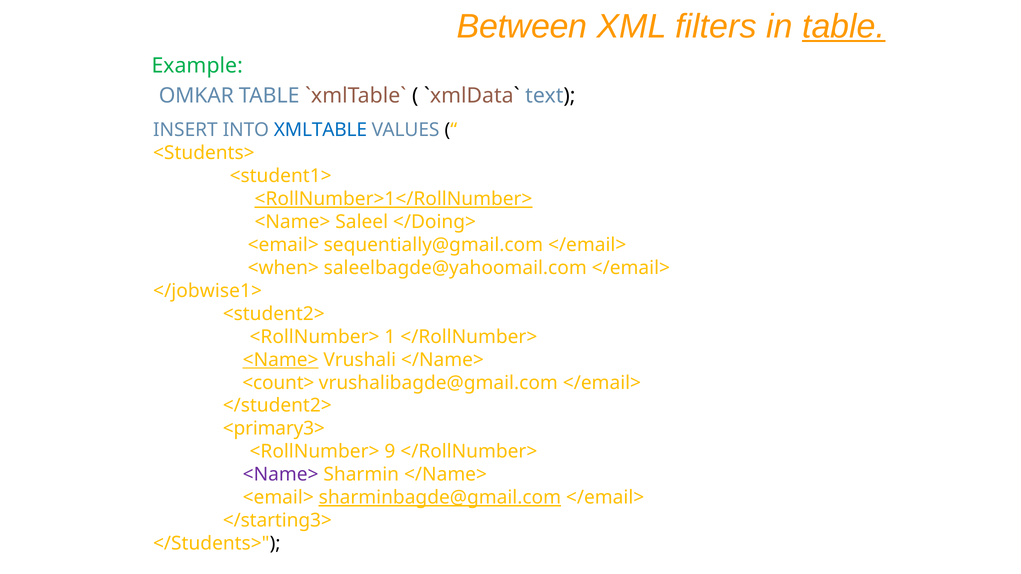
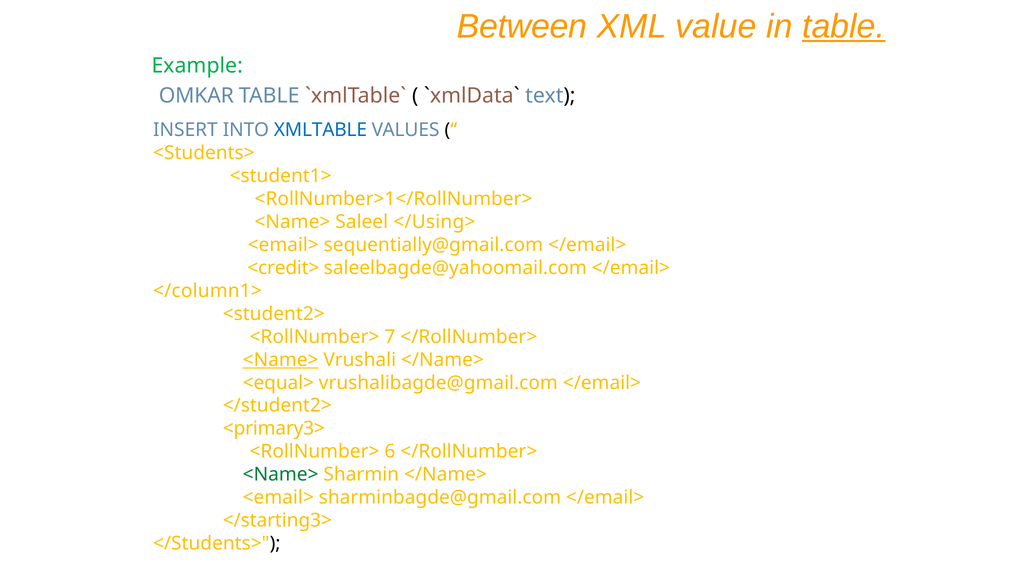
filters: filters -> value (716, 27)
<RollNumber>1</RollNumber> underline: present -> none (394, 199)
</Doing>: </Doing> -> </Using> (434, 222)
<when>: <when> -> <credit> (283, 268)
</jobwise1>: </jobwise1> -> </column1> (208, 291)
1: 1 -> 7 (390, 337)
<count>: <count> -> <equal> (278, 383)
9: 9 -> 6 (390, 452)
<Name> colour: purple -> green (281, 475)
sharminbagde@gmail.com underline: present -> none (440, 498)
